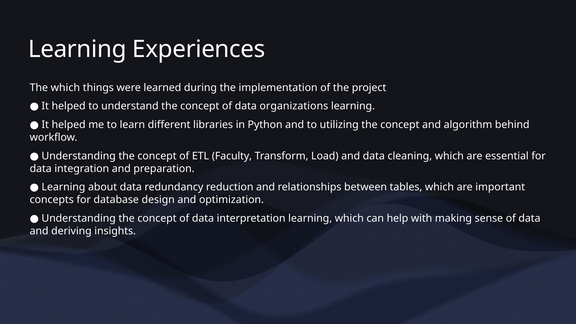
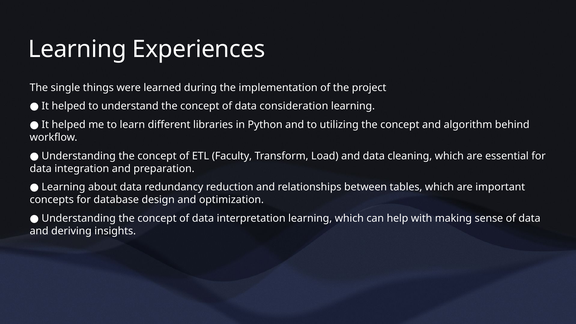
The which: which -> single (65, 88)
organizations: organizations -> consideration (294, 106)
